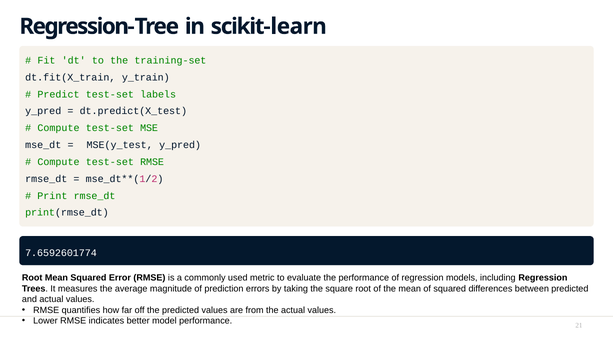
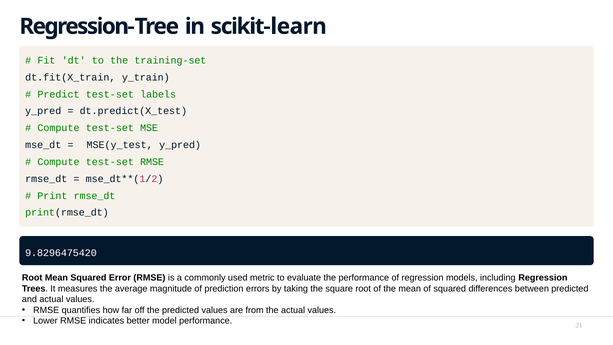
7.6592601774: 7.6592601774 -> 9.8296475420 (61, 253)
